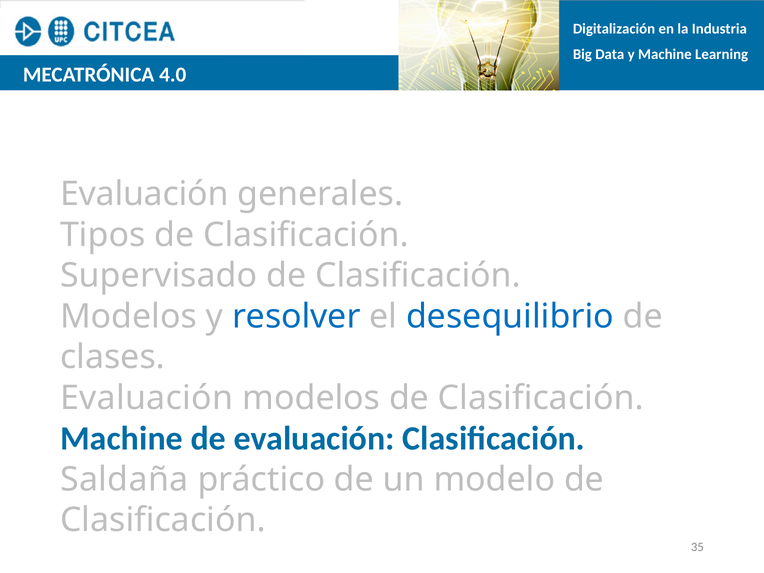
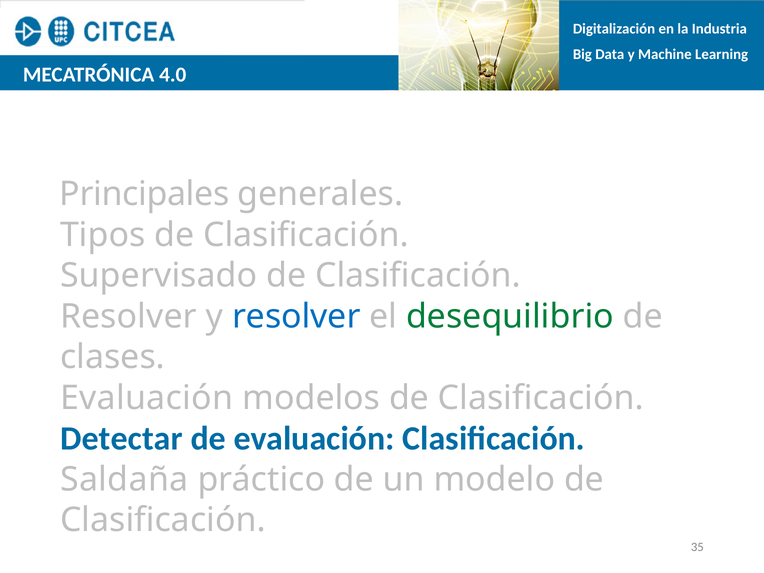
Evaluación: Evaluación -> Principales (144, 194)
Modelos: Modelos -> Resolver (128, 316)
desequilibrio colour: blue -> green (510, 316)
Machine: Machine -> Detectar (121, 439)
